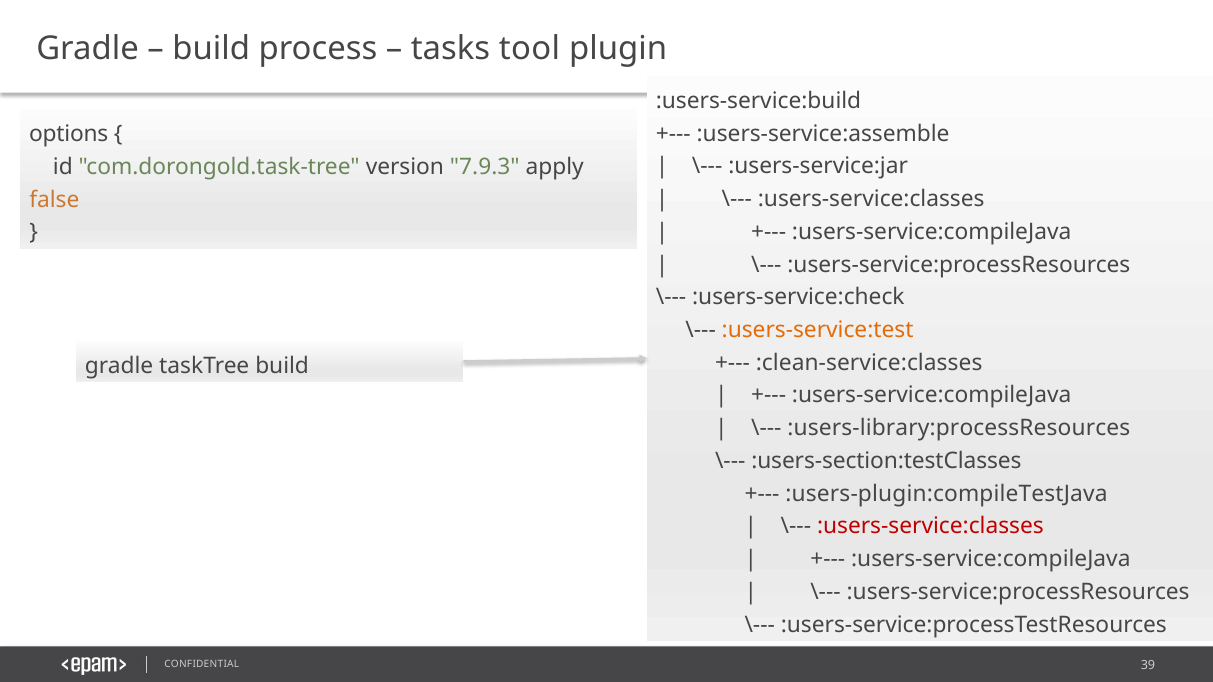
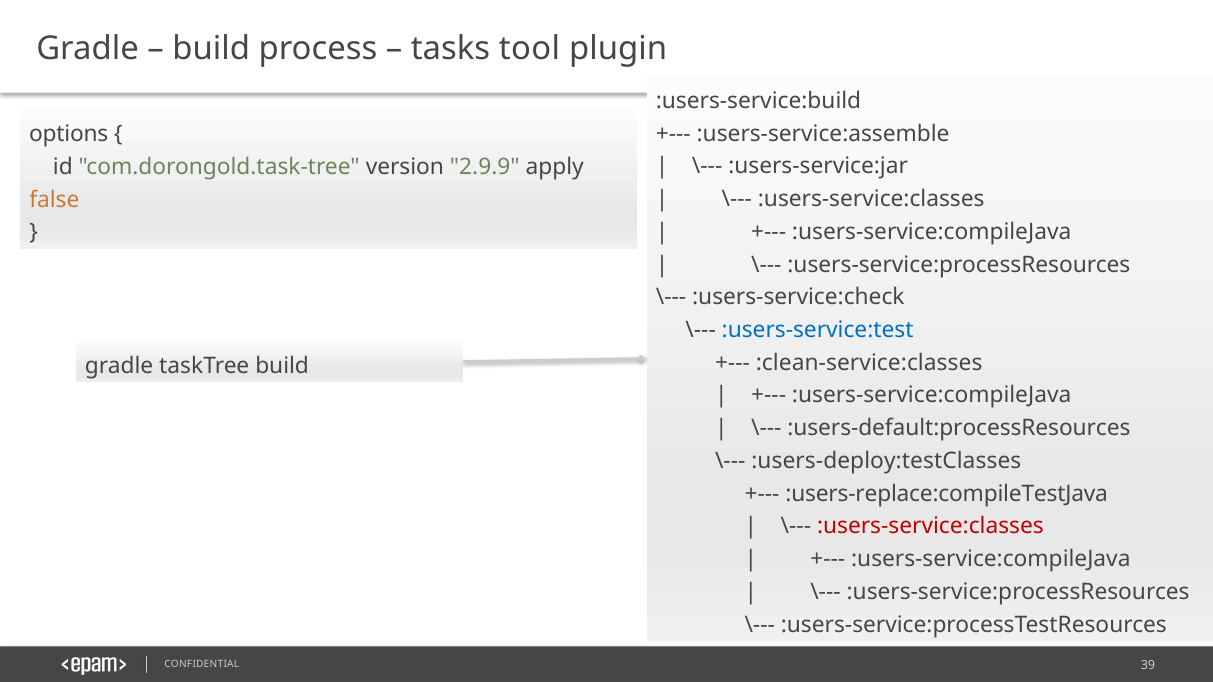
7.9.3: 7.9.3 -> 2.9.9 (485, 167)
:users-service:test colour: orange -> blue (818, 330)
:users-library:processResources: :users-library:processResources -> :users-default:processResources (959, 428)
:users-section:testClasses: :users-section:testClasses -> :users-deploy:testClasses (886, 461)
:users-plugin:compileTestJava: :users-plugin:compileTestJava -> :users-replace:compileTestJava (947, 494)
